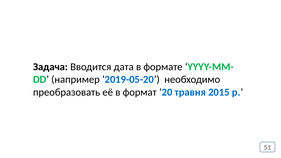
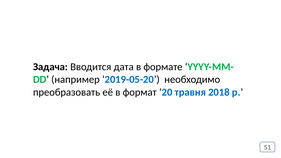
2015: 2015 -> 2018 (219, 92)
